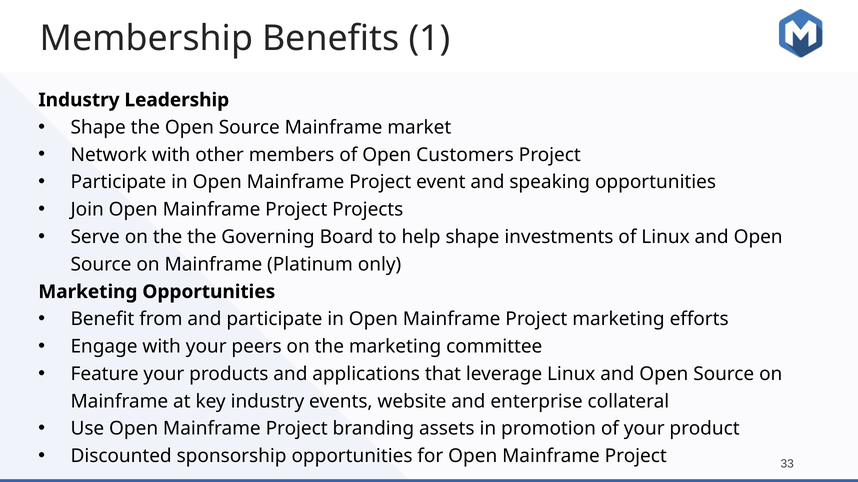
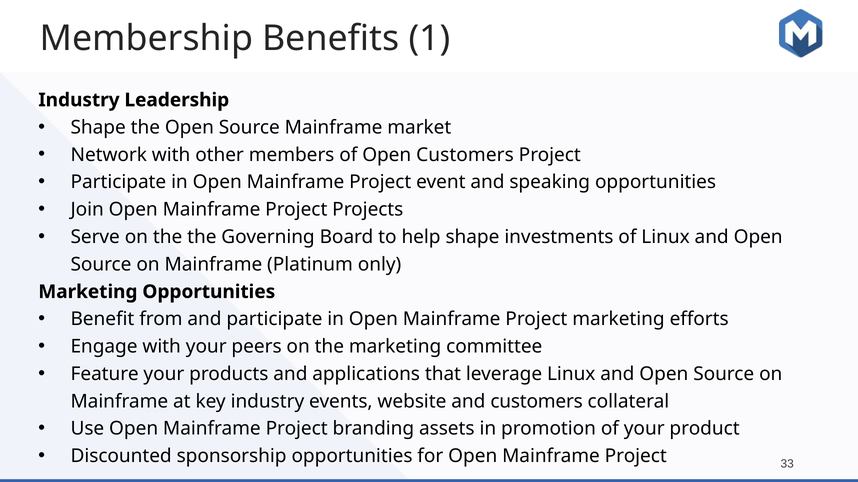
and enterprise: enterprise -> customers (537, 402)
